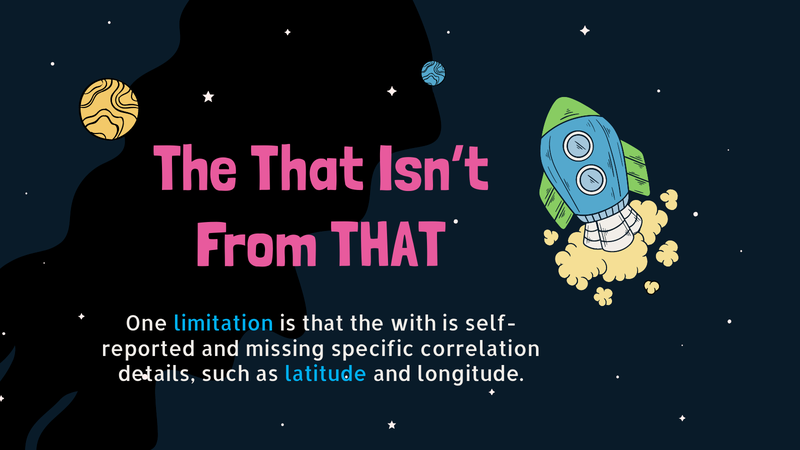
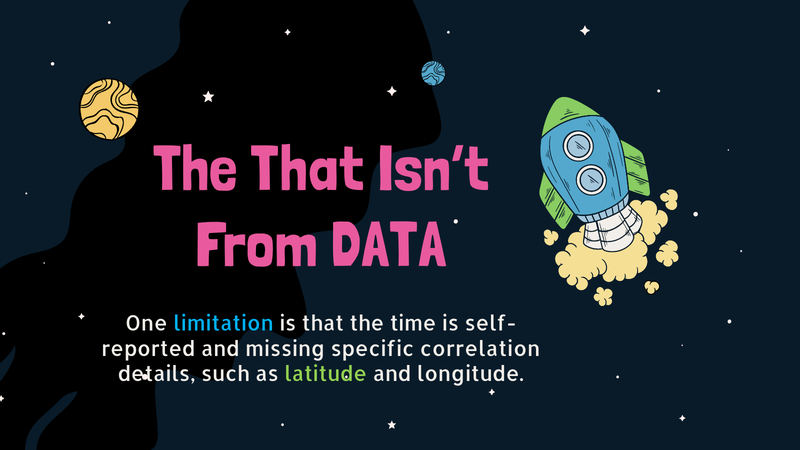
From THAT: THAT -> DATA (388, 246)
with: with -> time (413, 324)
latitude colour: light blue -> light green (326, 374)
